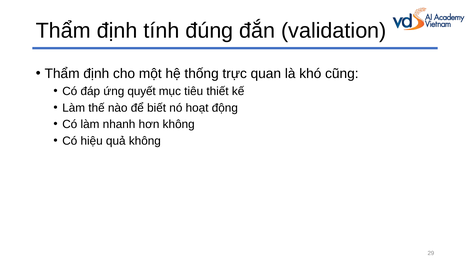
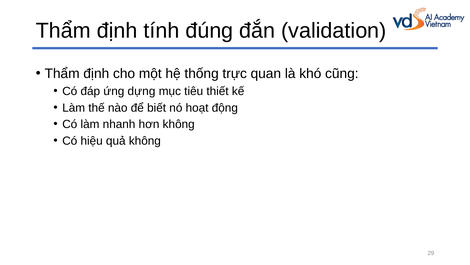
quyết: quyết -> dựng (141, 91)
